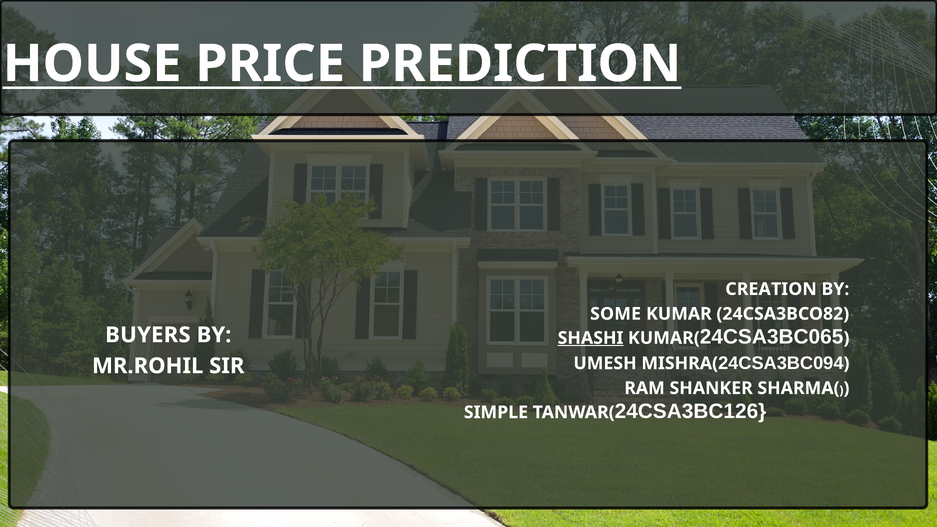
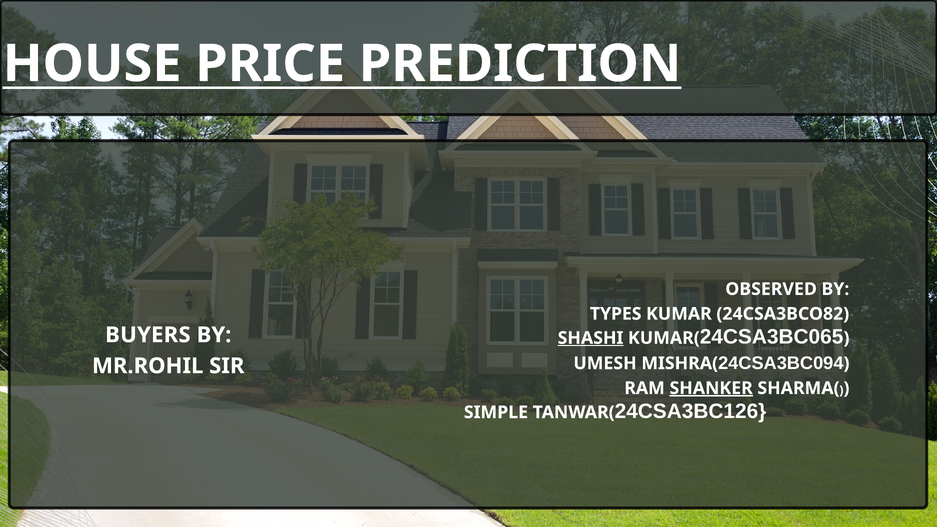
CREATION: CREATION -> OBSERVED (771, 289)
SOME: SOME -> TYPES (616, 314)
SHANKER underline: none -> present (711, 388)
